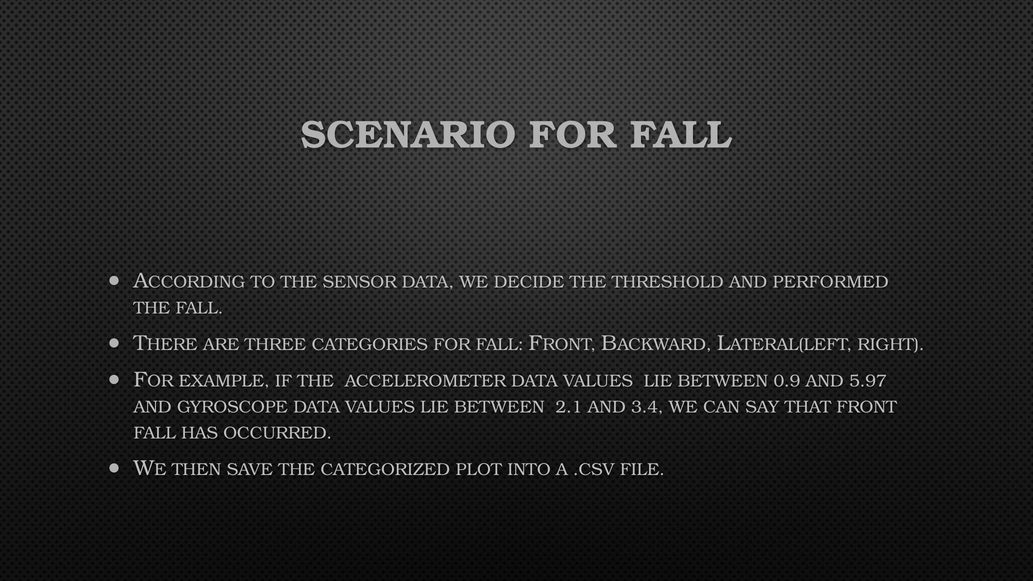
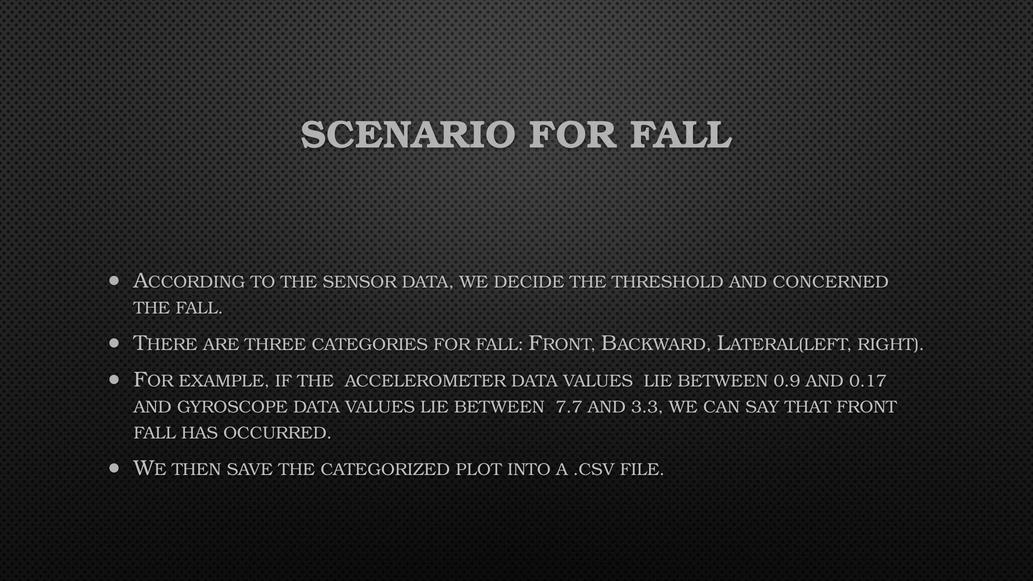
PERFORMED: PERFORMED -> CONCERNED (831, 282)
5.97: 5.97 -> 0.17 (868, 381)
2.1: 2.1 -> 7.7 (569, 407)
3.4: 3.4 -> 3.3 (647, 407)
